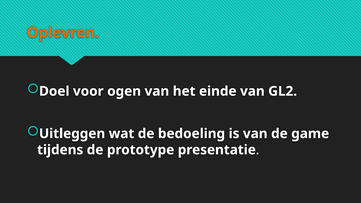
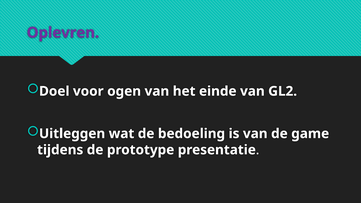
Oplevren colour: orange -> purple (63, 33)
